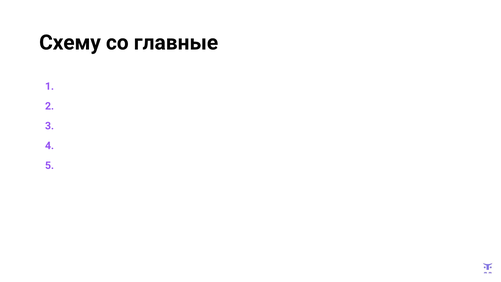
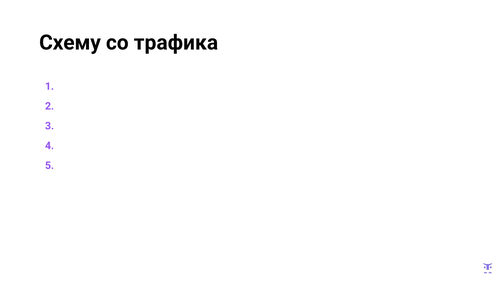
главные: главные -> трафика (176, 43)
